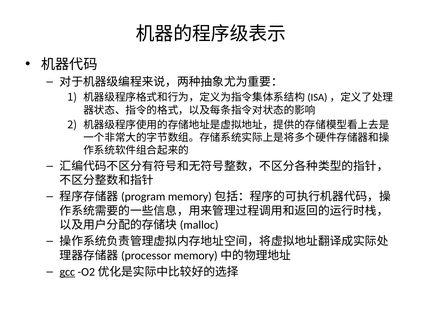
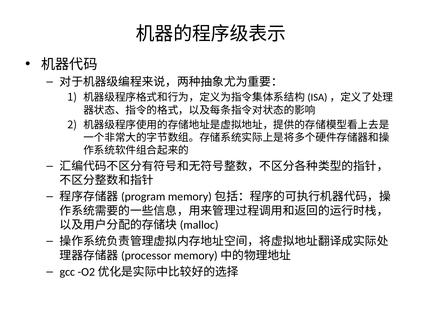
gcc underline: present -> none (67, 272)
